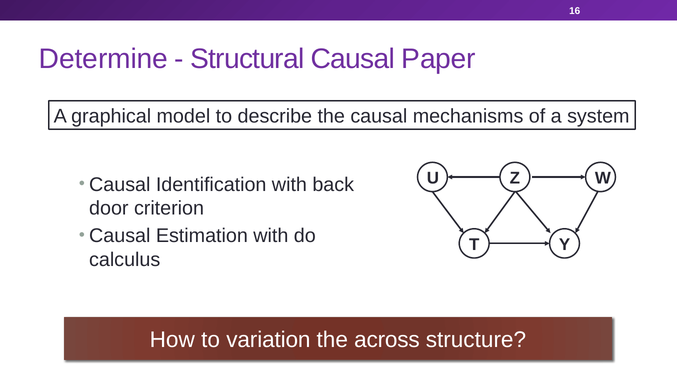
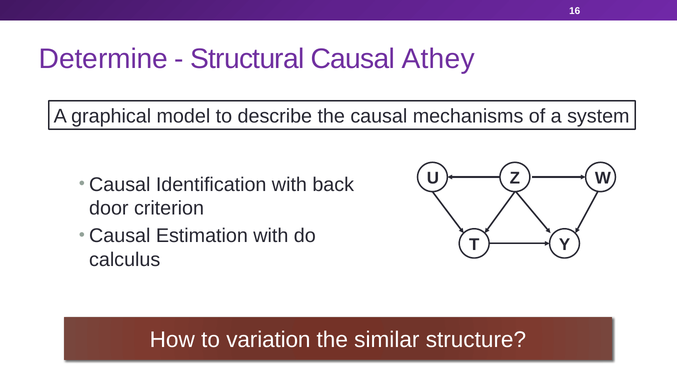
Paper: Paper -> Athey (438, 59)
across: across -> similar (387, 340)
